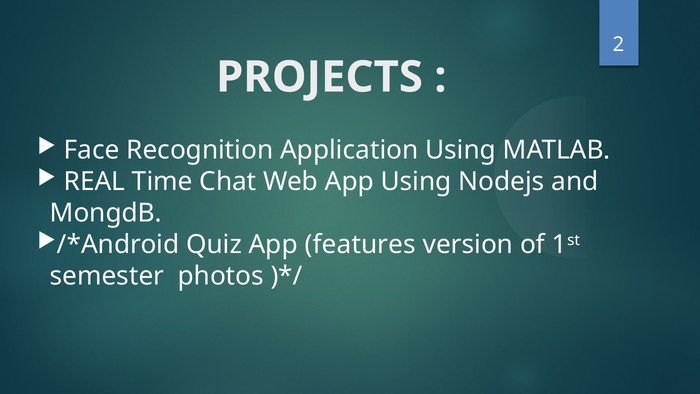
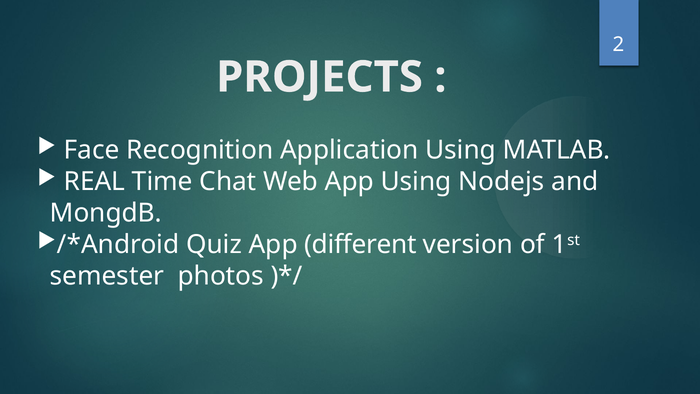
features: features -> different (360, 244)
